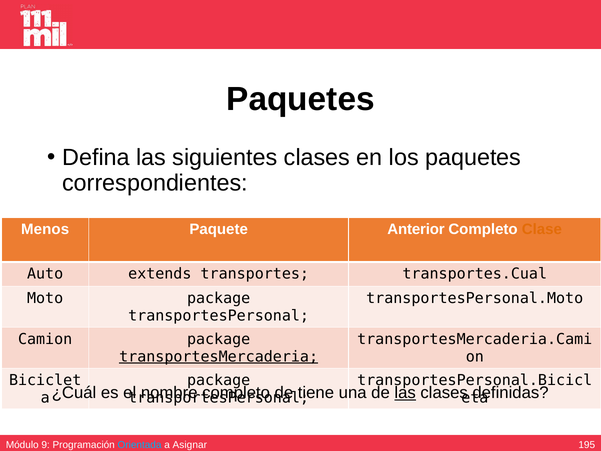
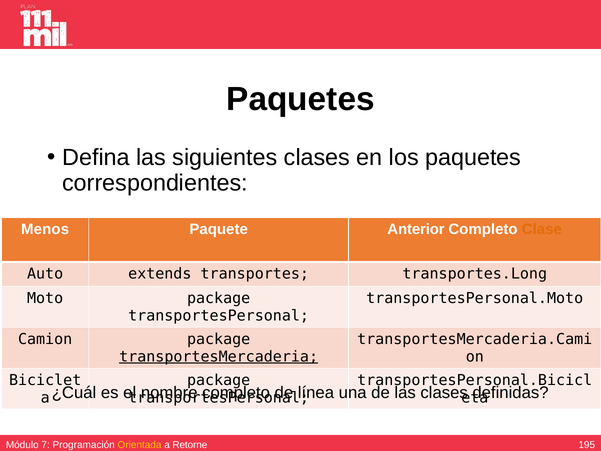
transportes.Cual: transportes.Cual -> transportes.Long (475, 274)
tiene: tiene -> línea (316, 392)
las underline: present -> none (405, 392)
9: 9 -> 7 (46, 445)
Orientada colour: light blue -> yellow (140, 445)
Asignar: Asignar -> Retorne (190, 445)
